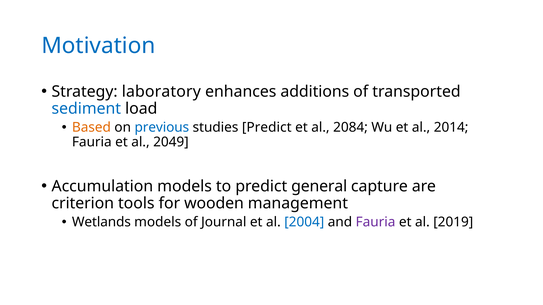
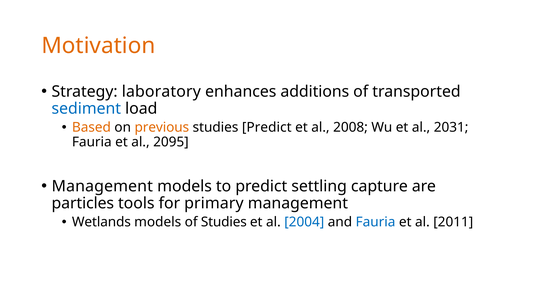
Motivation colour: blue -> orange (98, 46)
previous colour: blue -> orange (162, 128)
2084: 2084 -> 2008 (350, 128)
2014: 2014 -> 2031 (451, 128)
2049: 2049 -> 2095 (171, 142)
Accumulation: Accumulation -> Management (102, 187)
general: general -> settling (319, 187)
criterion: criterion -> particles (83, 204)
wooden: wooden -> primary (214, 204)
of Journal: Journal -> Studies (224, 222)
Fauria colour: purple -> blue (376, 222)
2019: 2019 -> 2011 (453, 222)
